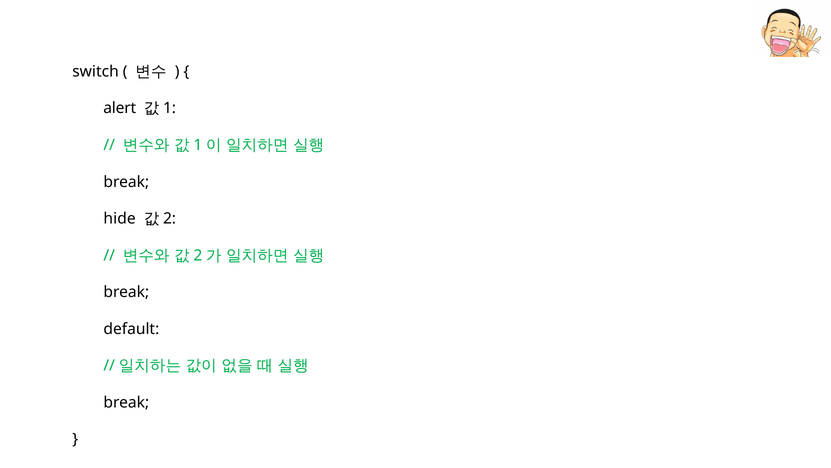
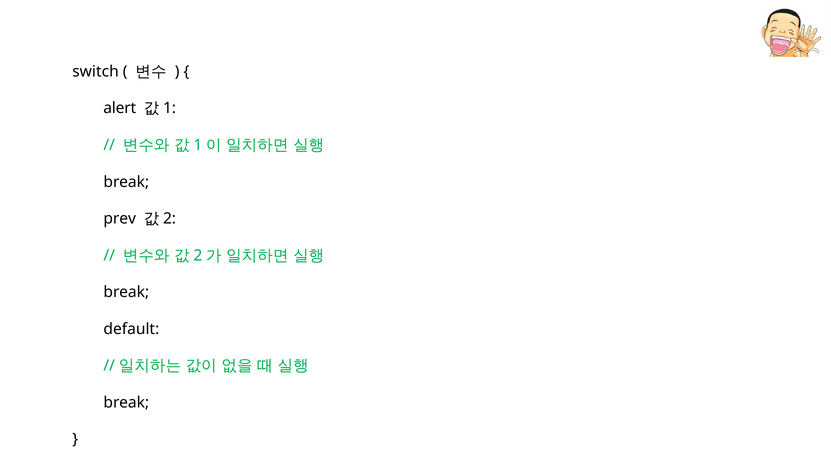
hide: hide -> prev (120, 218)
